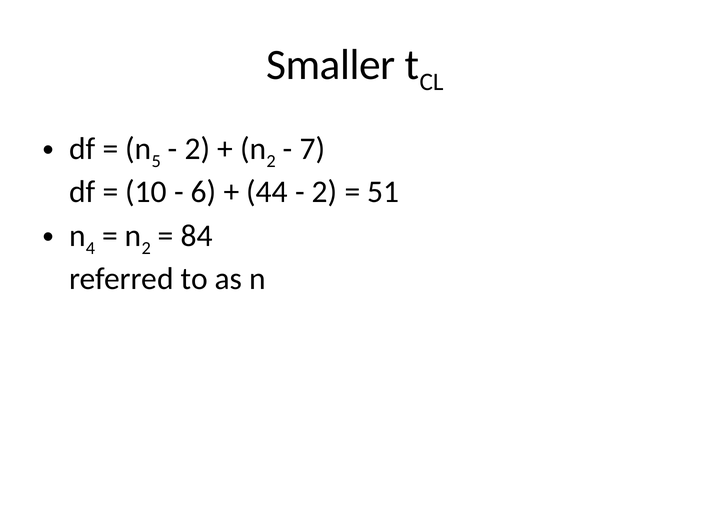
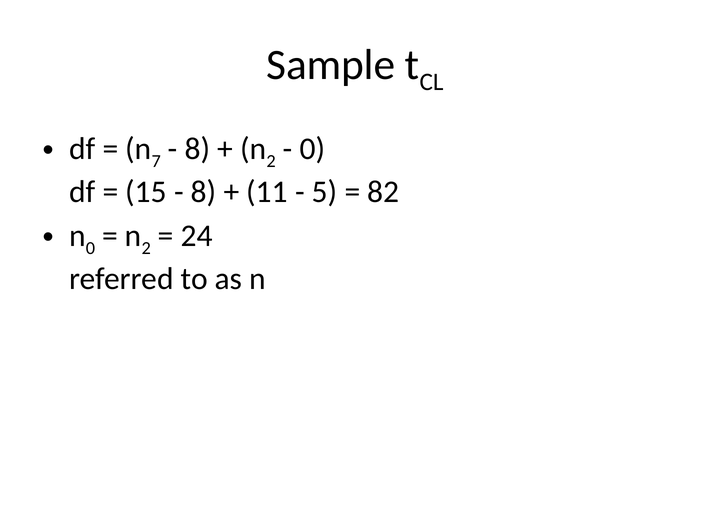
Smaller: Smaller -> Sample (331, 65)
5: 5 -> 7 (156, 161)
2: 2 -> 8 (197, 149)
7: 7 -> 0 (312, 149)
10: 10 -> 15 (146, 192)
6: 6 -> 8 (204, 192)
44: 44 -> 11 (267, 192)
2: 2 -> 5 (325, 192)
51: 51 -> 82 (383, 192)
n 4: 4 -> 0 (90, 249)
84: 84 -> 24 (197, 236)
